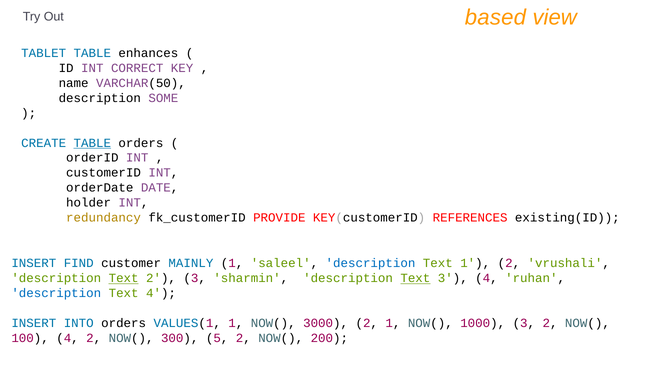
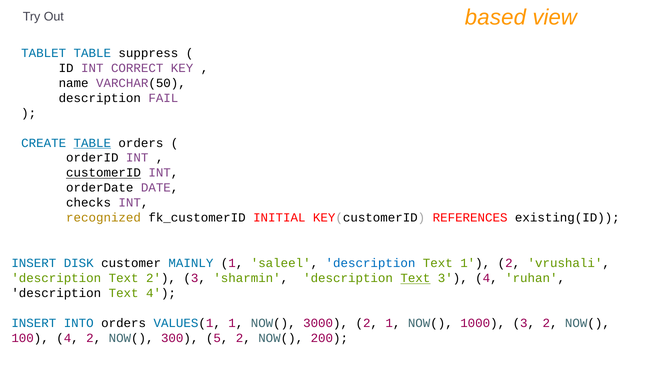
enhances: enhances -> suppress (148, 53)
SOME: SOME -> FAIL (163, 98)
customerID underline: none -> present (104, 173)
holder: holder -> checks (89, 203)
redundancy: redundancy -> recognized (104, 218)
PROVIDE: PROVIDE -> INITIAL (279, 218)
FIND: FIND -> DISK (79, 263)
Text underline: present -> none (124, 278)
description colour: blue -> black (56, 293)
